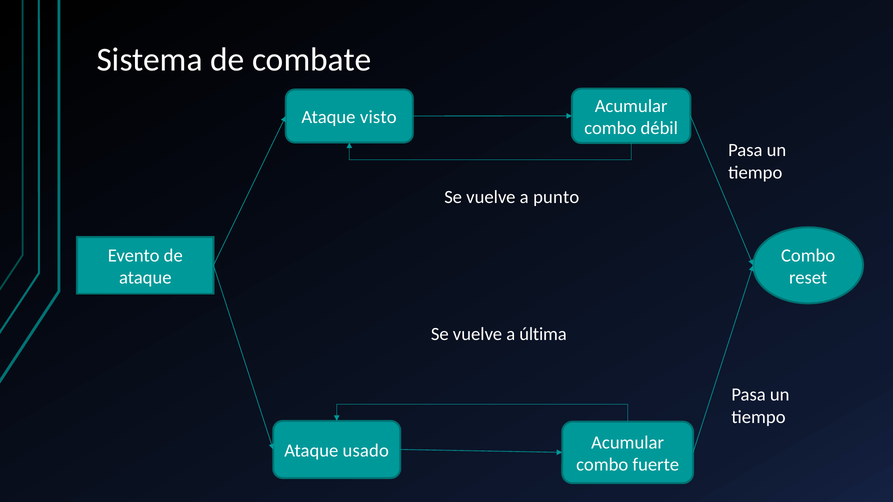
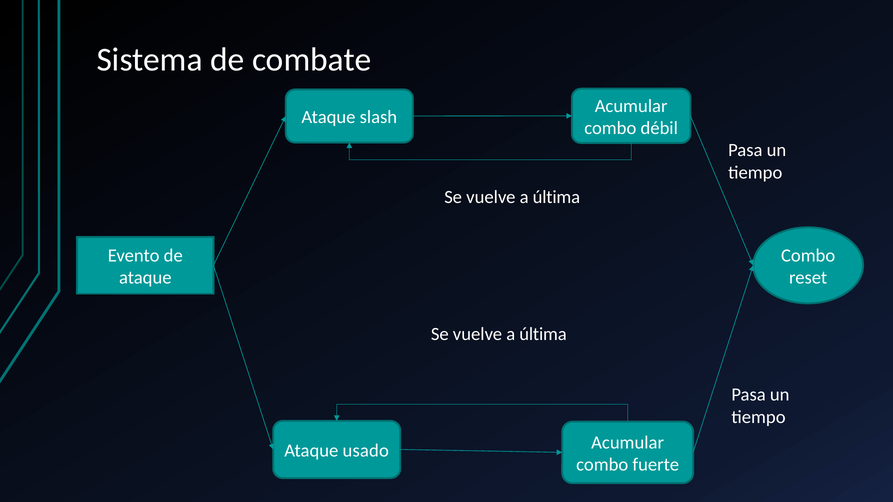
visto: visto -> slash (378, 117)
punto: punto -> última (556, 197)
